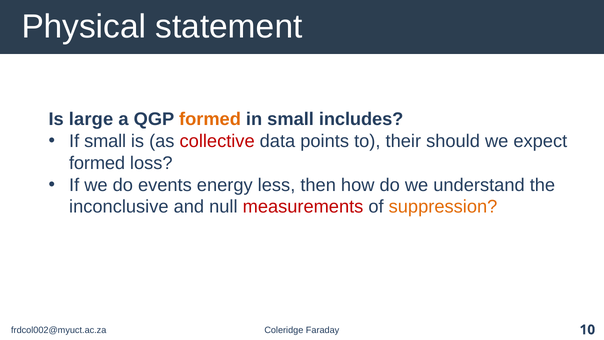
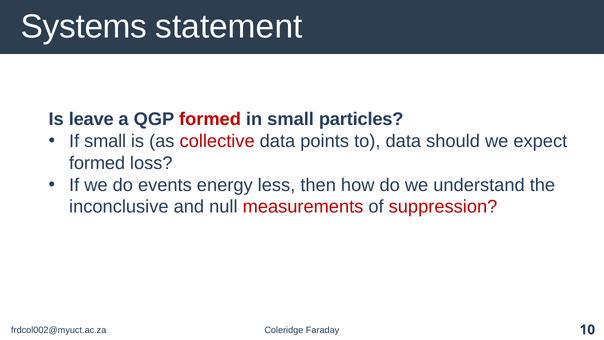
Physical: Physical -> Systems (84, 27)
large: large -> leave (91, 119)
formed colour: orange -> red (210, 119)
includes: includes -> particles (361, 119)
to their: their -> data (403, 141)
suppression colour: orange -> red (443, 207)
